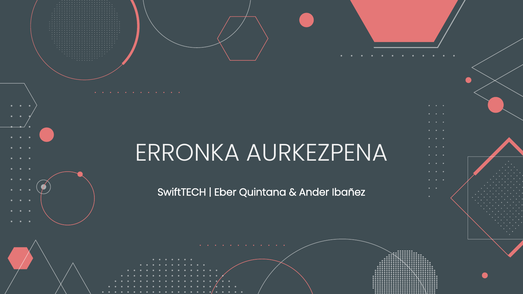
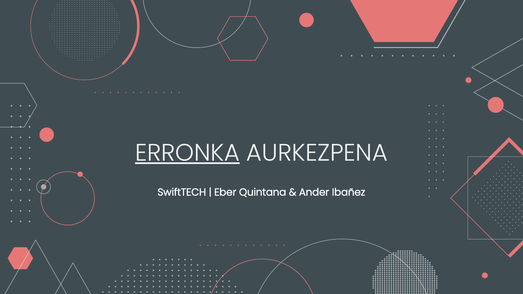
ERRONKA underline: none -> present (187, 153)
